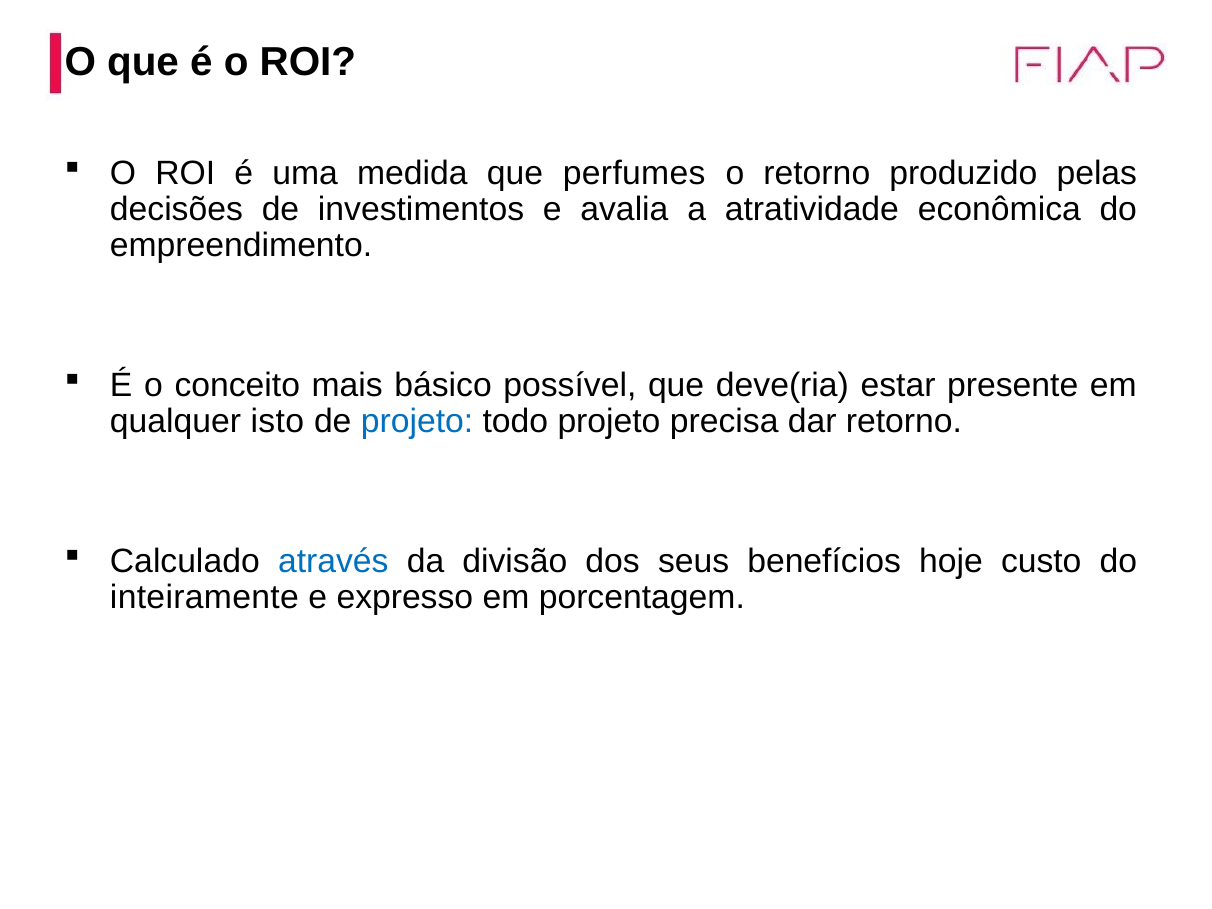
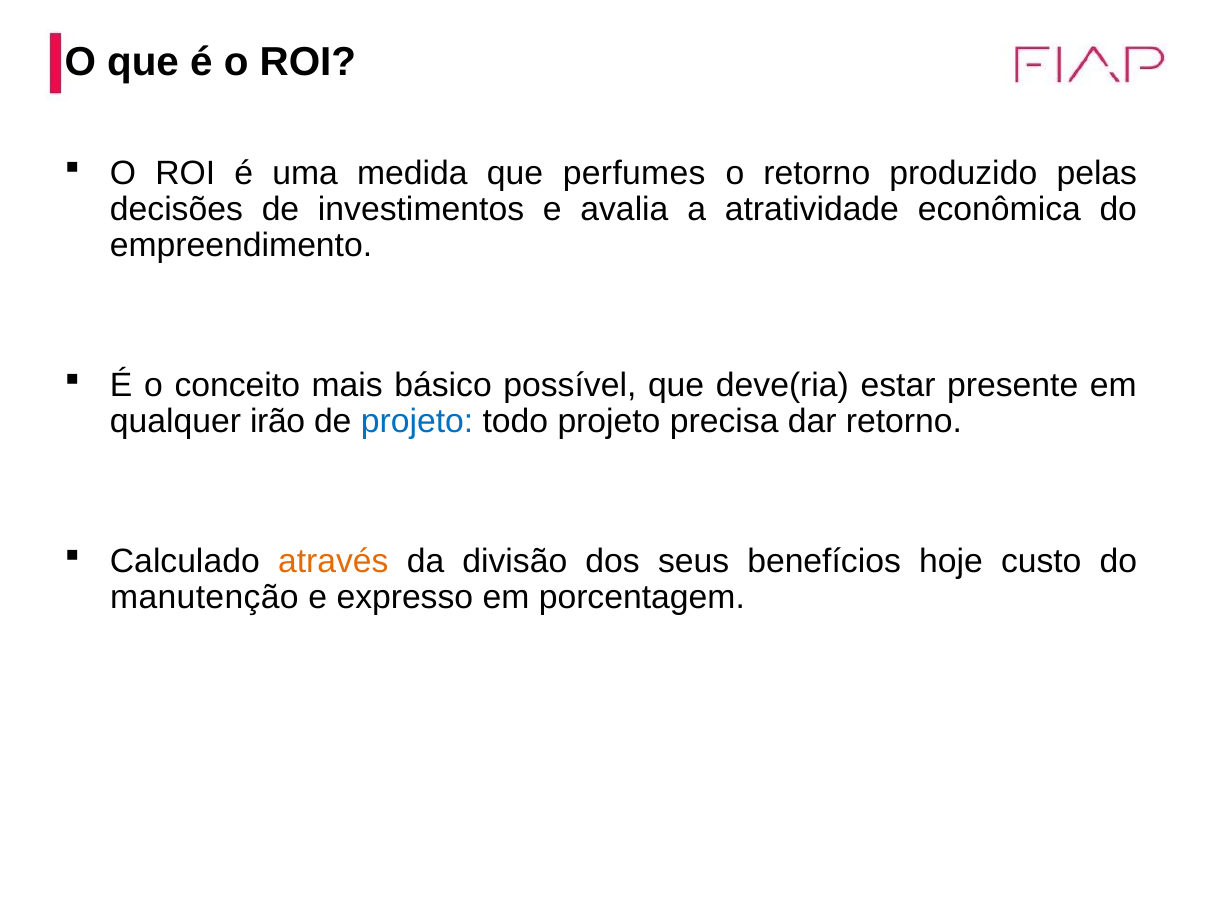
isto: isto -> irão (278, 422)
através colour: blue -> orange (333, 561)
inteiramente: inteiramente -> manutenção (204, 597)
